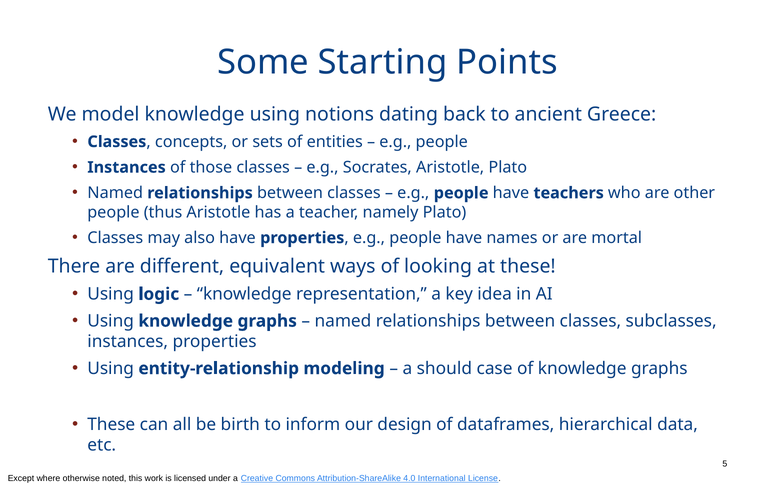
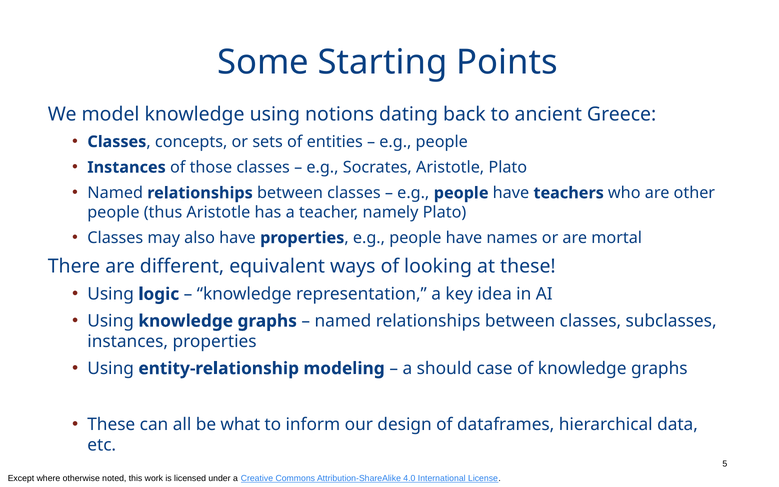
birth: birth -> what (240, 424)
